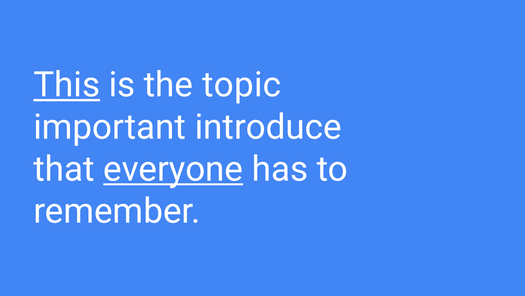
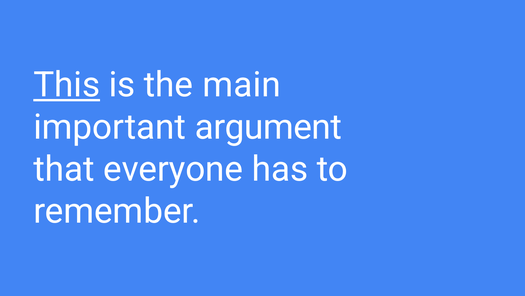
topic: topic -> main (242, 85)
introduce: introduce -> argument (268, 127)
everyone underline: present -> none (173, 169)
